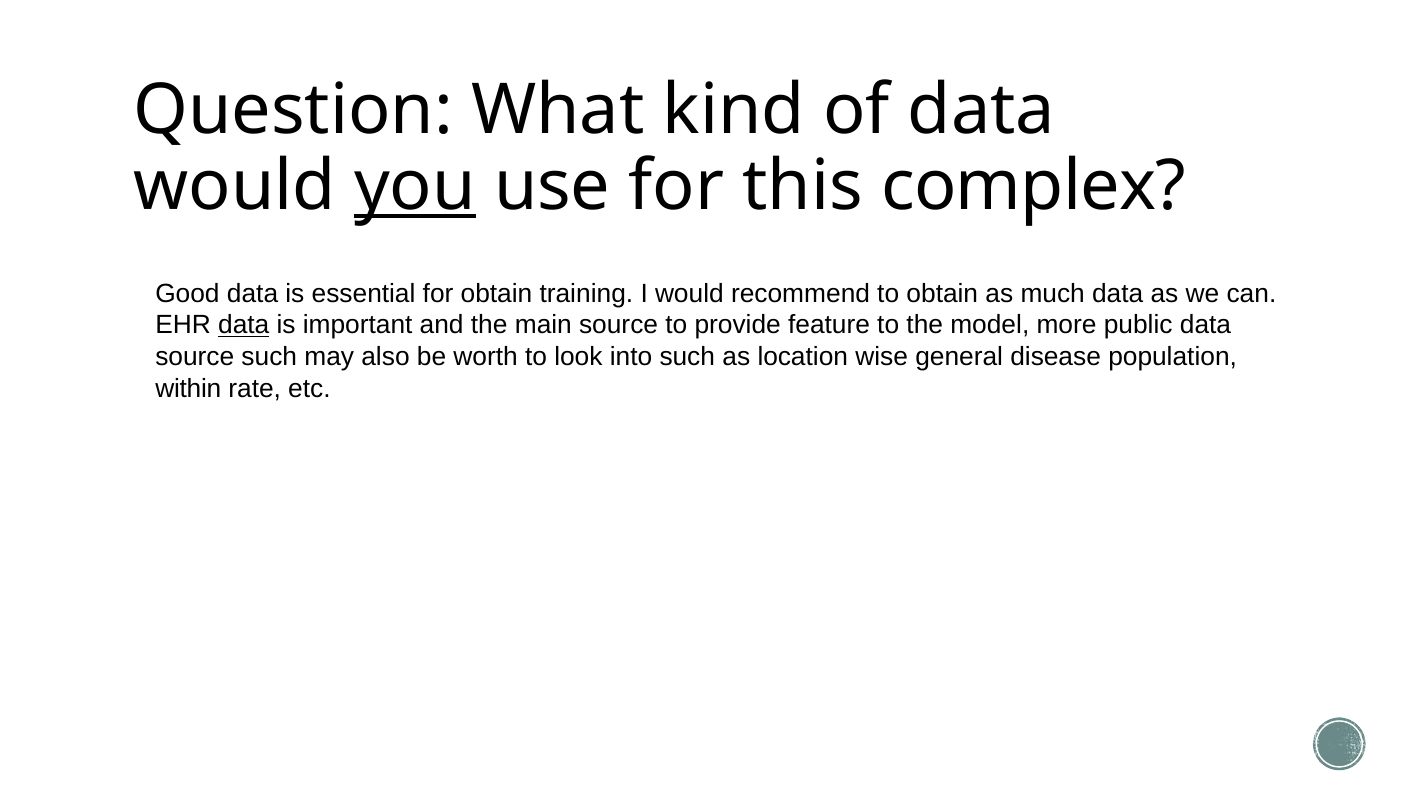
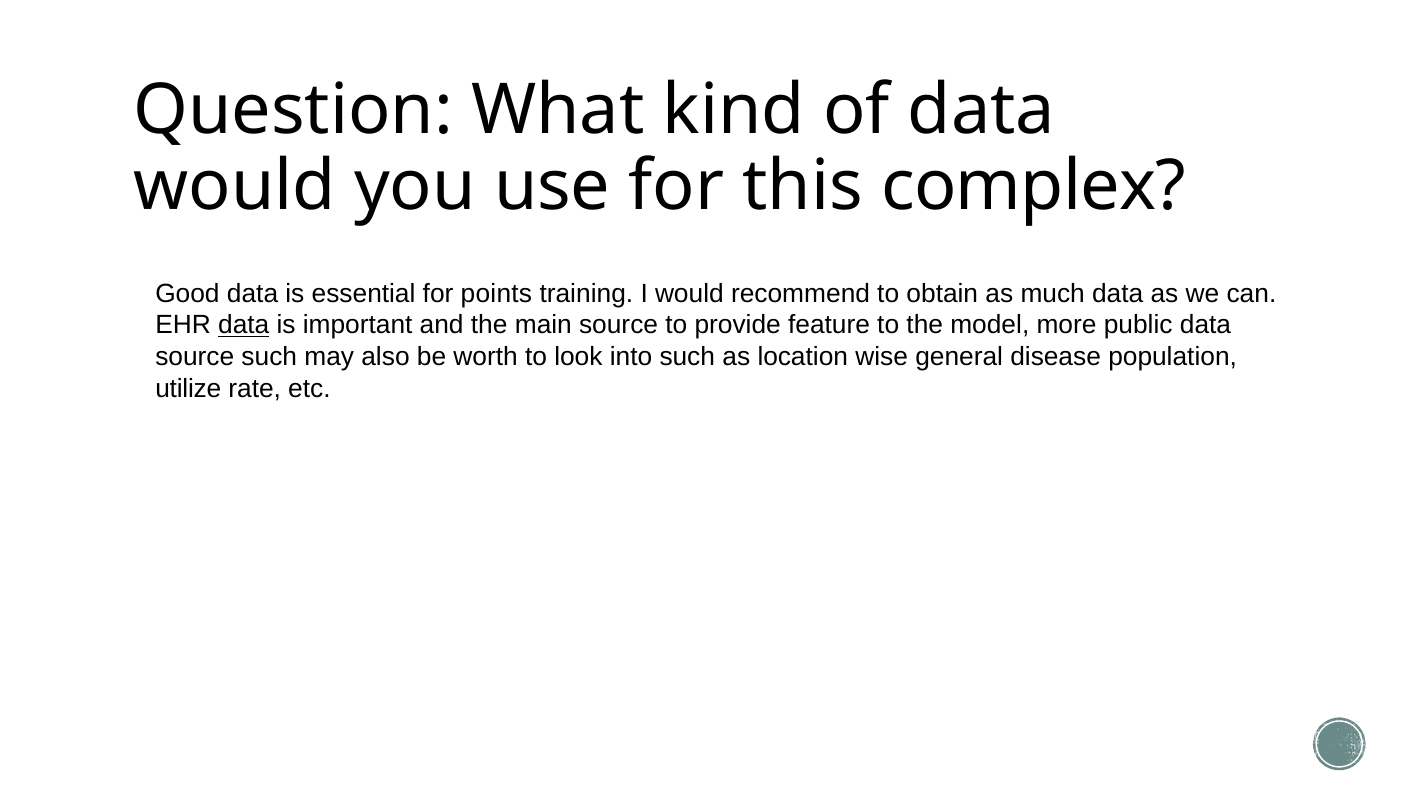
you underline: present -> none (415, 186)
for obtain: obtain -> points (496, 294)
within: within -> utilize (188, 388)
